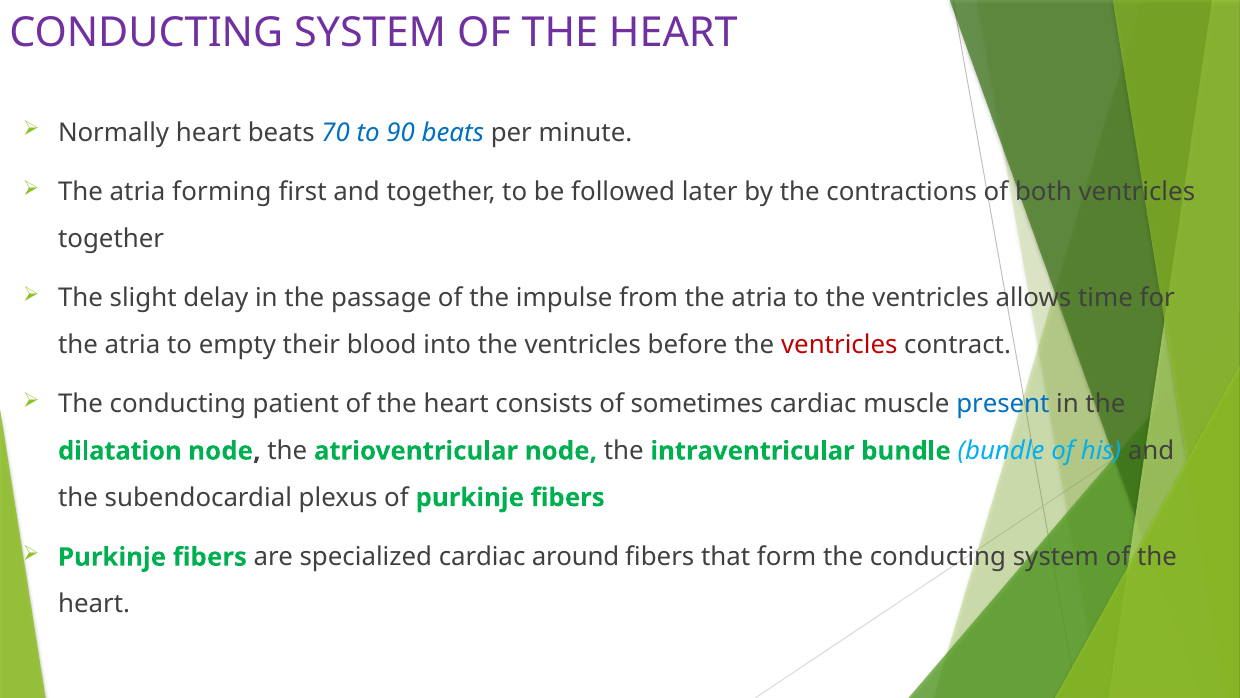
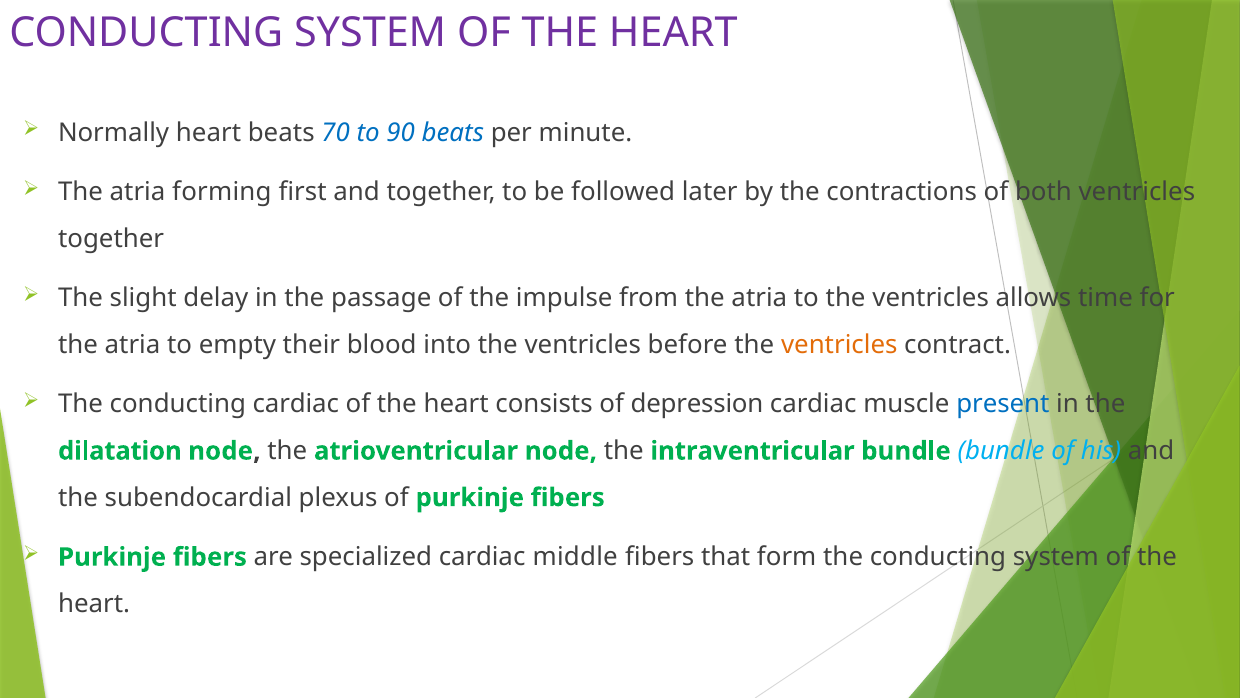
ventricles colour: red -> orange (839, 345)
conducting patient: patient -> cardiac (296, 404)
sometimes: sometimes -> depression (697, 404)
around: around -> middle (575, 557)
